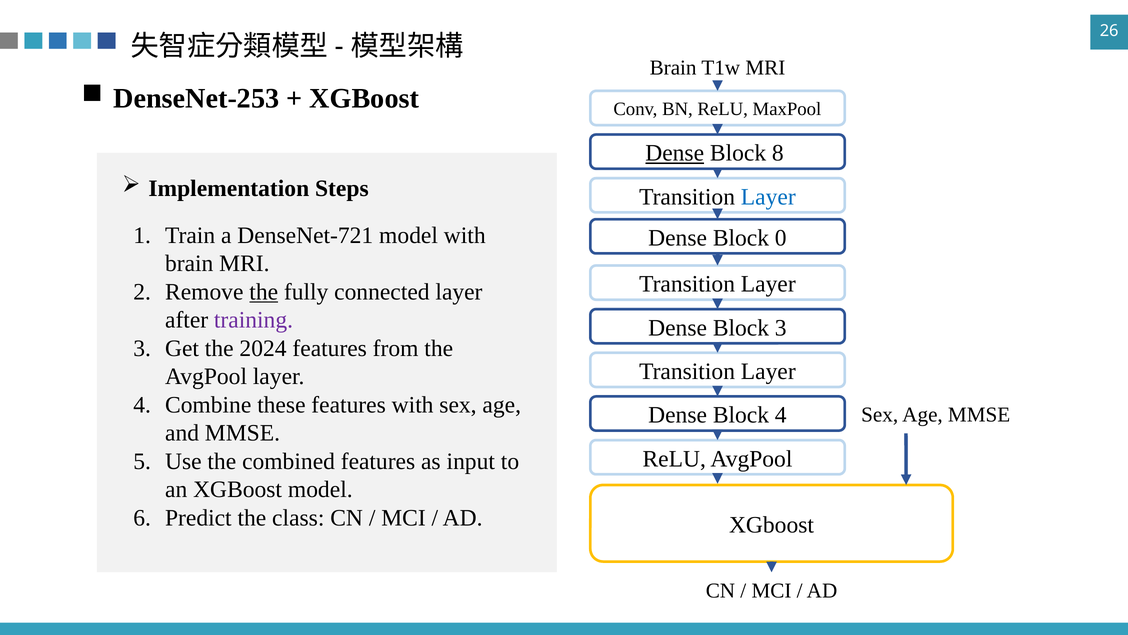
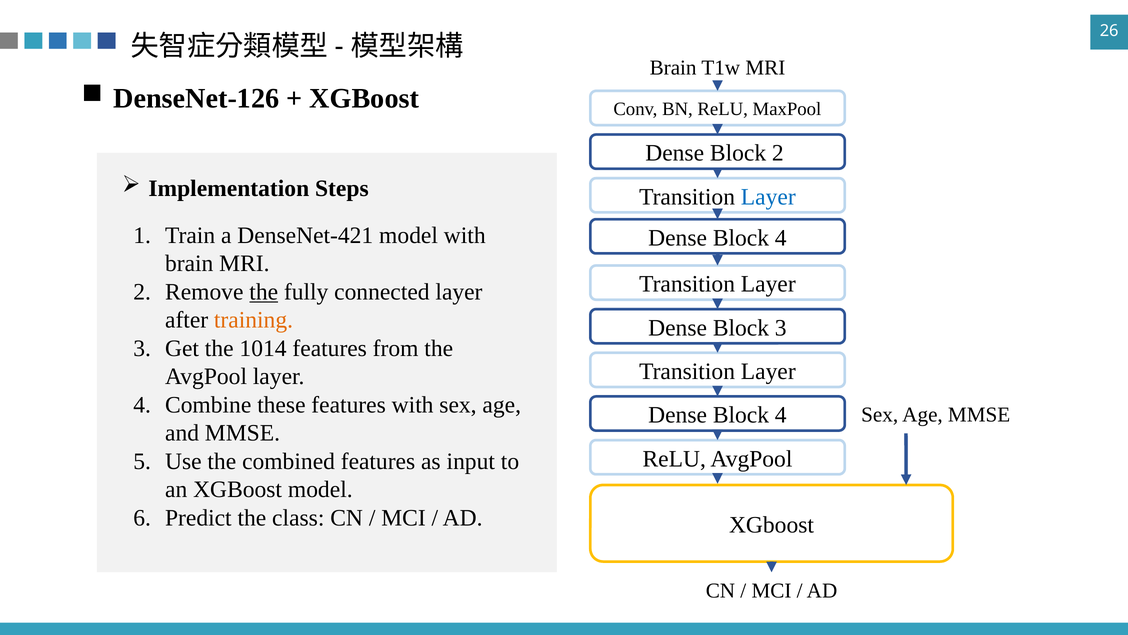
DenseNet-253: DenseNet-253 -> DenseNet-126 (196, 98)
Dense underline: present -> none (675, 153)
Block 8: 8 -> 2 (778, 153)
DenseNet-721: DenseNet-721 -> DenseNet-421 (305, 235)
0: 0 -> 4 (781, 238)
training colour: purple -> orange (254, 320)
2024: 2024 -> 1014 (263, 348)
